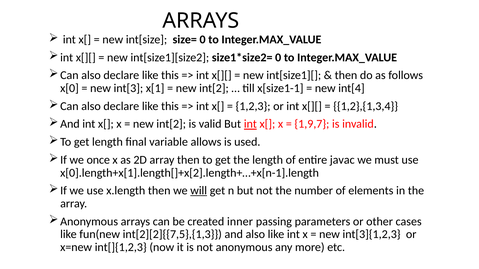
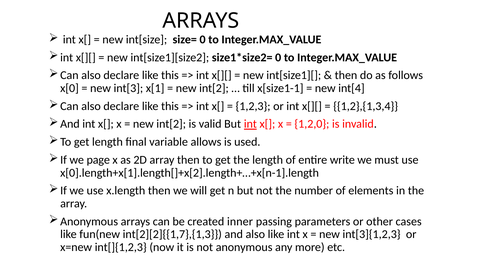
1,9,7: 1,9,7 -> 1,2,0 (312, 124)
once: once -> page (98, 160)
javac: javac -> write (342, 160)
will underline: present -> none (199, 191)
int[2][2]{{7,5},{1,3: int[2][2]{{7,5},{1,3 -> int[2][2]{{1,7},{1,3 (172, 235)
